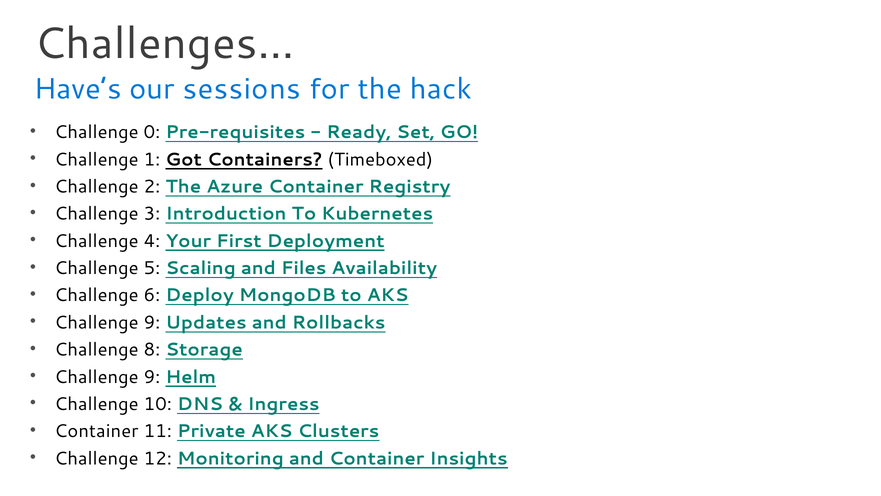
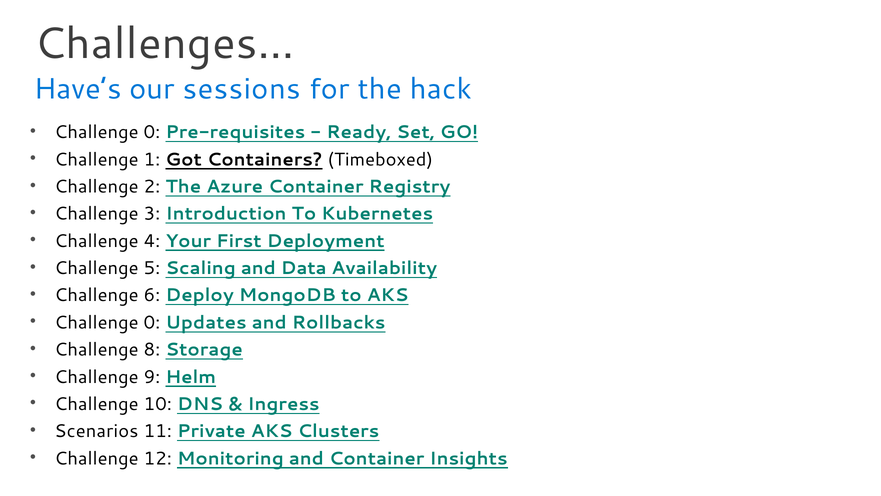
Files: Files -> Data (304, 268)
9: 9 -> 0 (152, 322)
Container: Container -> Scenarios (96, 431)
